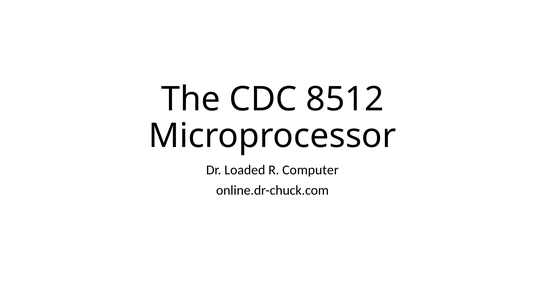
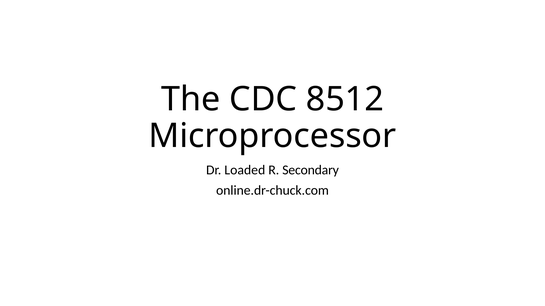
Computer: Computer -> Secondary (311, 170)
